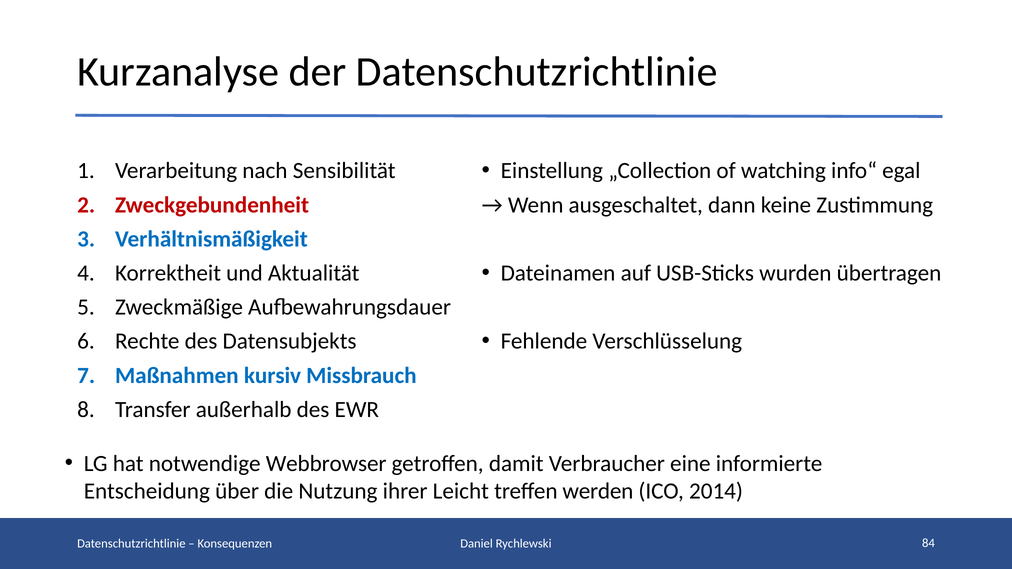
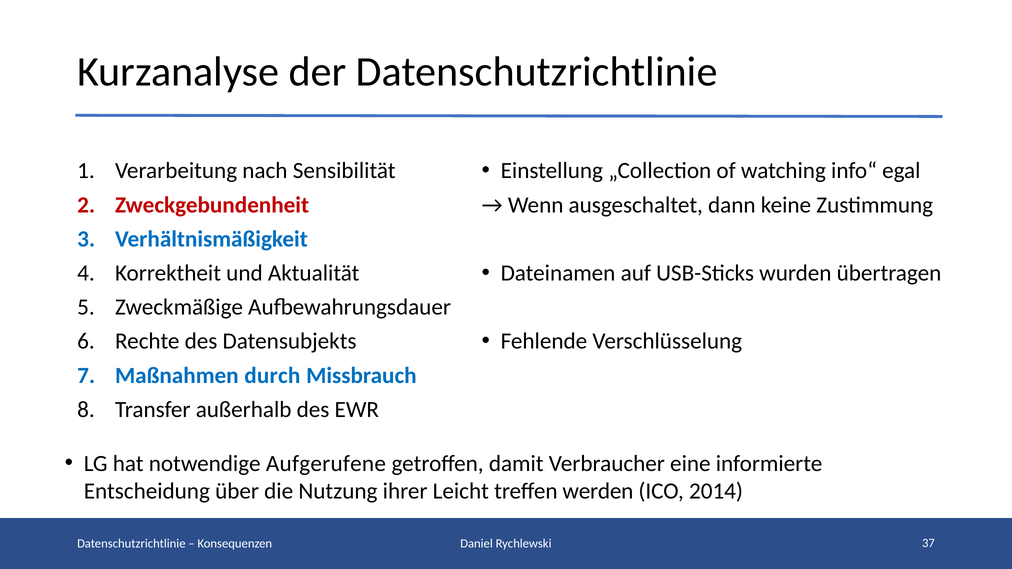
kursiv: kursiv -> durch (272, 376)
Webbrowser: Webbrowser -> Aufgerufene (326, 464)
84: 84 -> 37 (928, 543)
